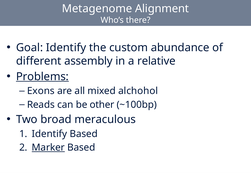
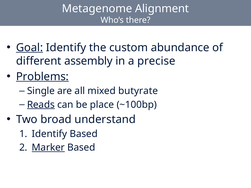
Goal underline: none -> present (30, 48)
relative: relative -> precise (156, 61)
Exons: Exons -> Single (41, 91)
alchohol: alchohol -> butyrate (138, 91)
Reads underline: none -> present (41, 105)
other: other -> place (102, 105)
meraculous: meraculous -> understand (105, 120)
